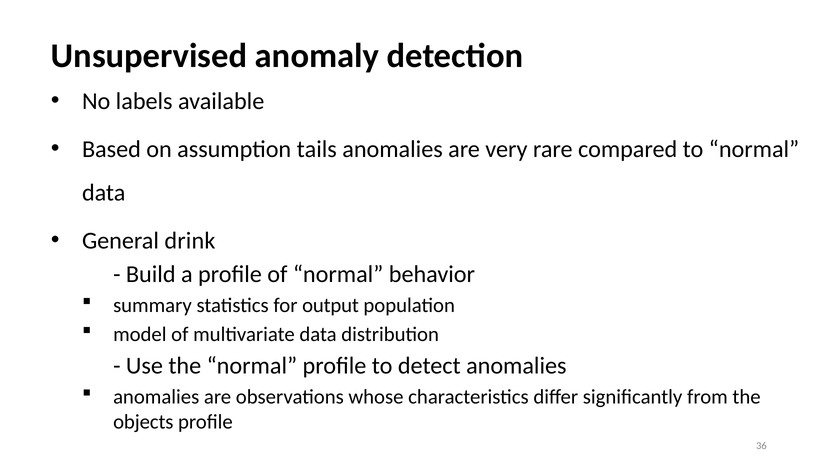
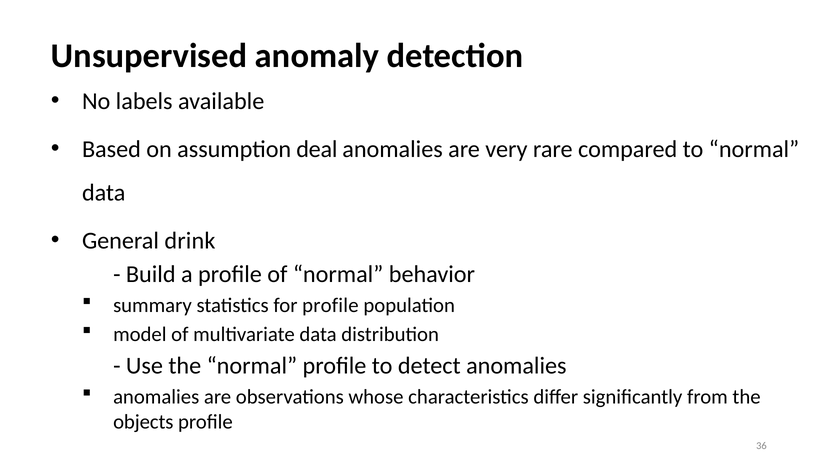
tails: tails -> deal (317, 149)
for output: output -> profile (330, 305)
